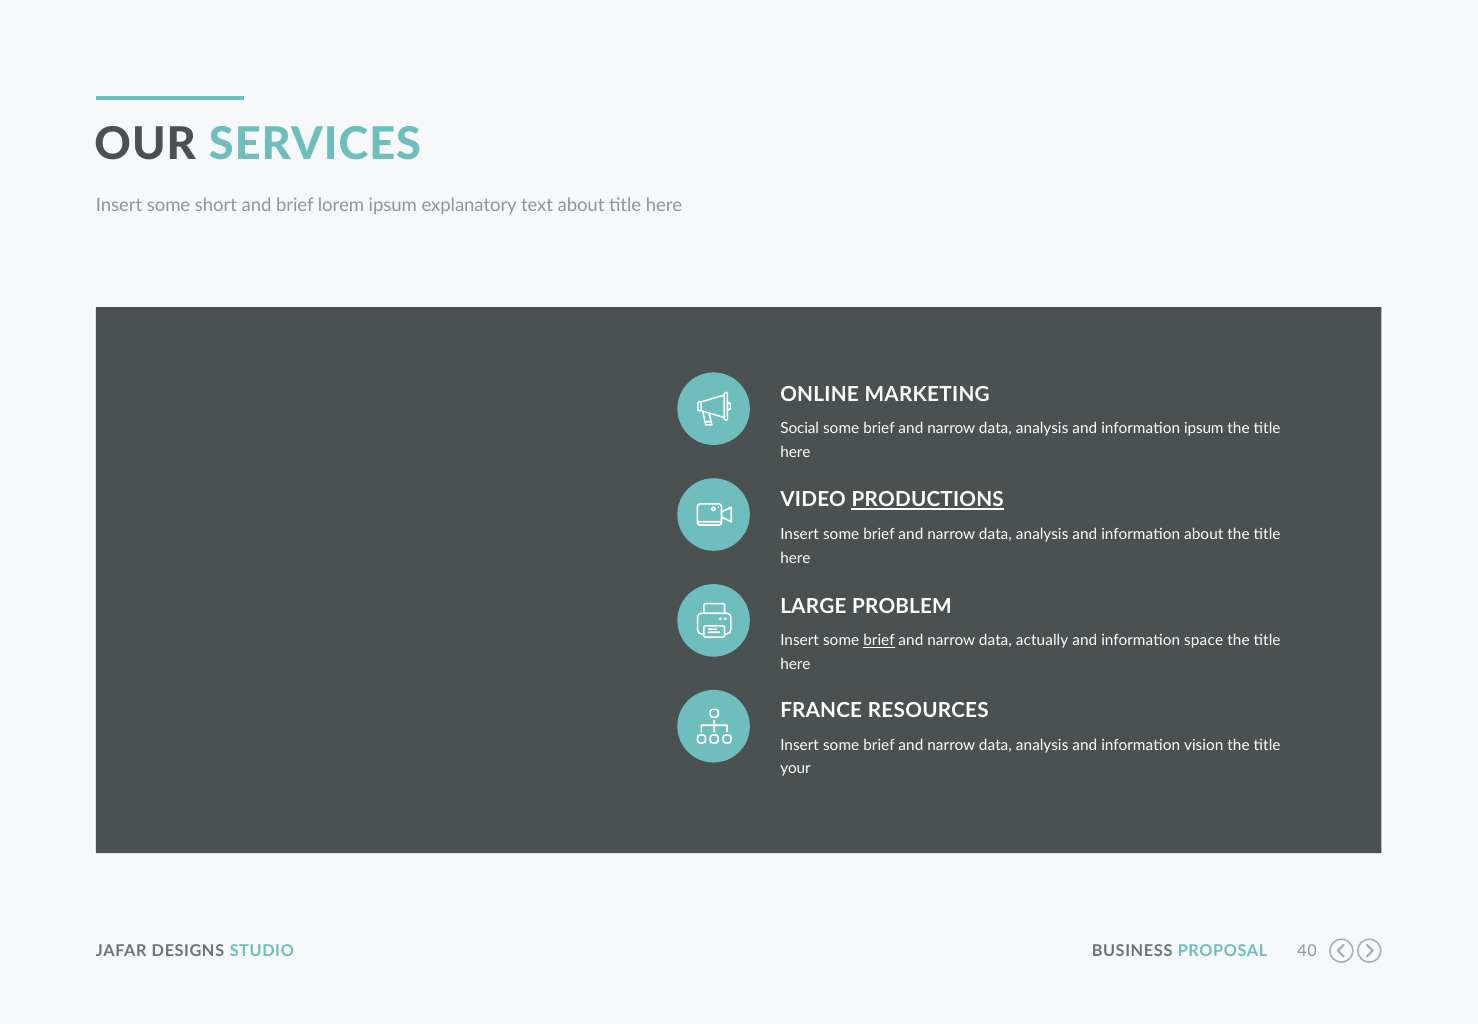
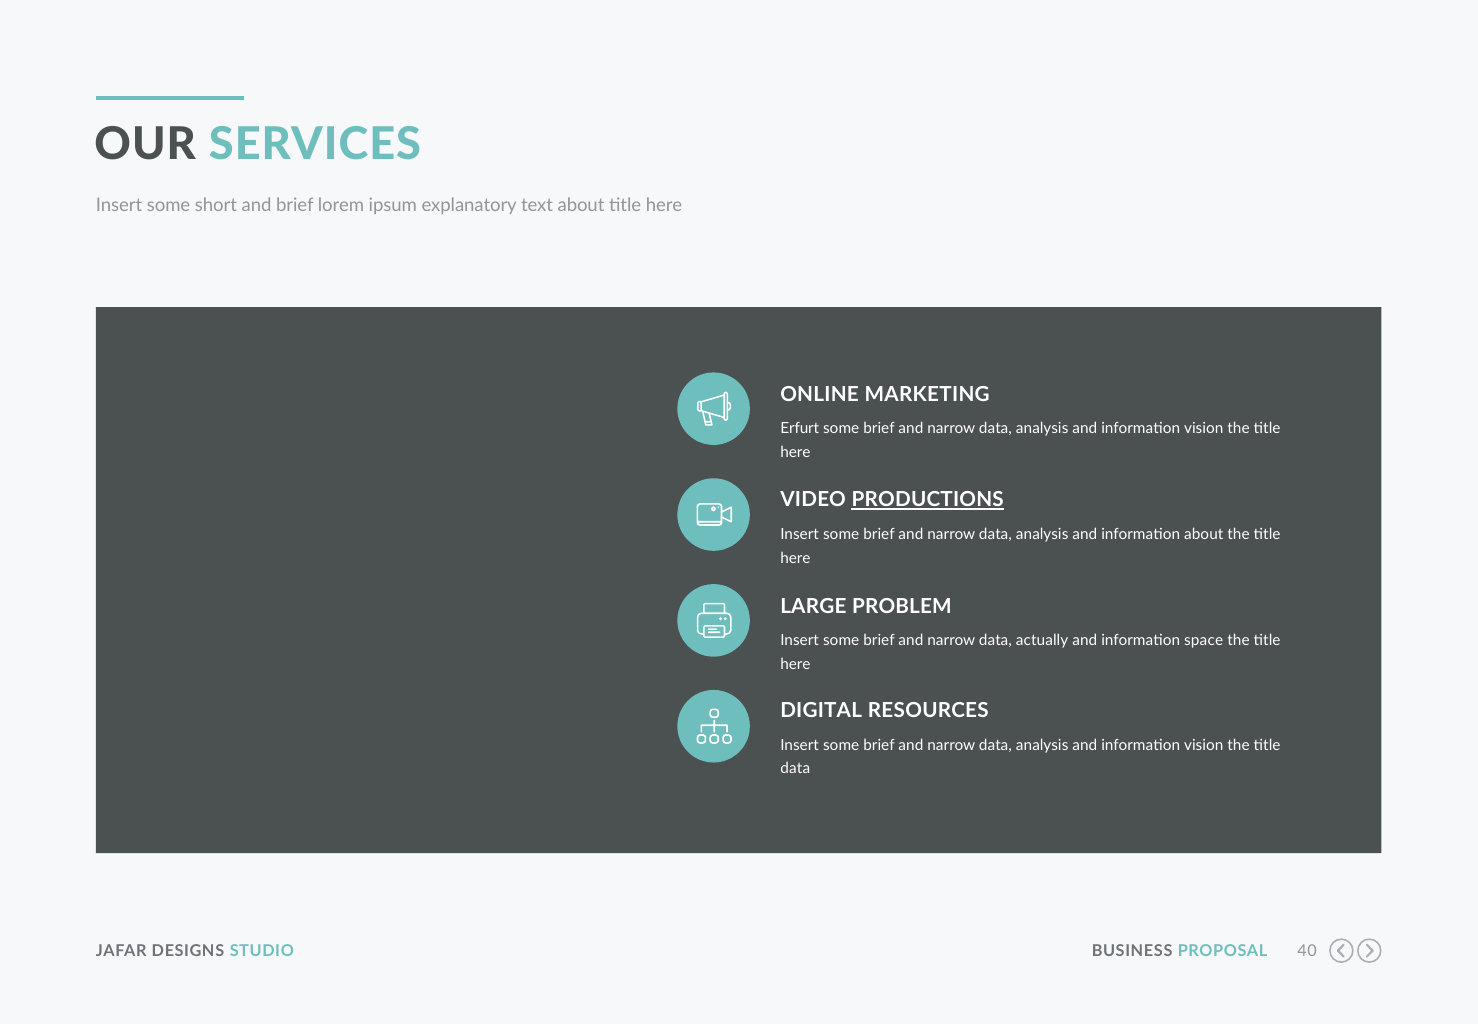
Social: Social -> Erfurt (800, 428)
ipsum: ipsum -> vision (1204, 428)
brief underline: present -> none (879, 640)
FRANCE: FRANCE -> DIGITAL (821, 710)
your: your -> data (795, 768)
